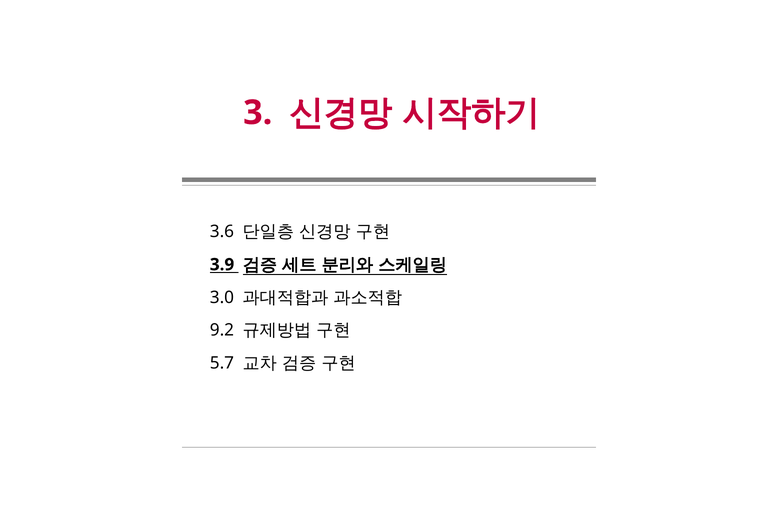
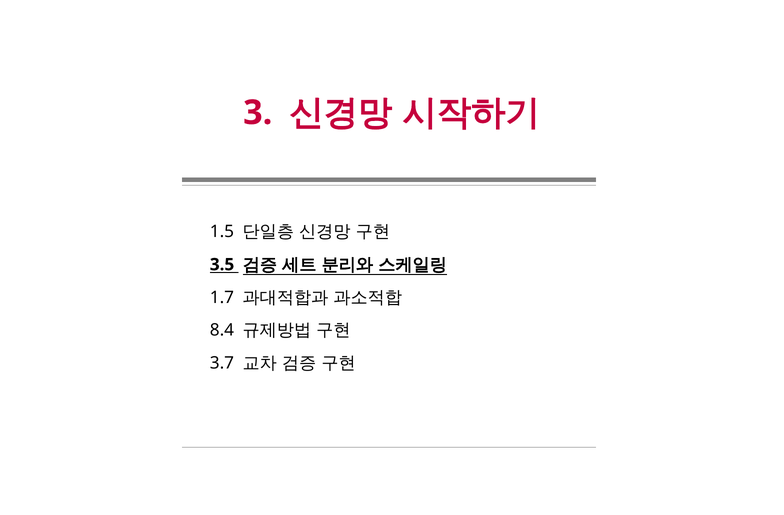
3.6: 3.6 -> 1.5 (222, 232)
3.9: 3.9 -> 3.5 (222, 265)
3.0: 3.0 -> 1.7 (222, 297)
9.2: 9.2 -> 8.4 (222, 330)
5.7: 5.7 -> 3.7 (222, 363)
